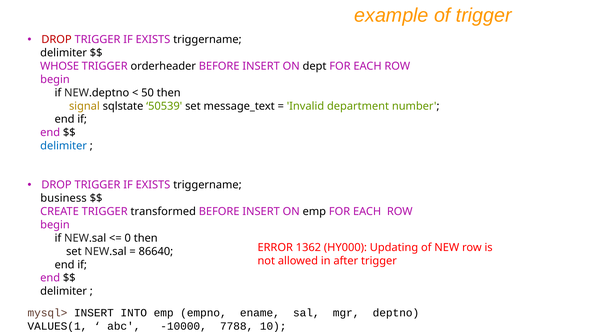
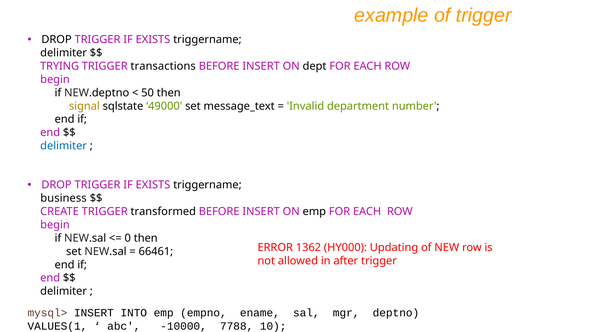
DROP colour: red -> black (57, 40)
WHOSE: WHOSE -> TRYING (60, 66)
orderheader: orderheader -> transactions (163, 66)
50539: 50539 -> 49000 (164, 106)
86640: 86640 -> 66461 (156, 251)
